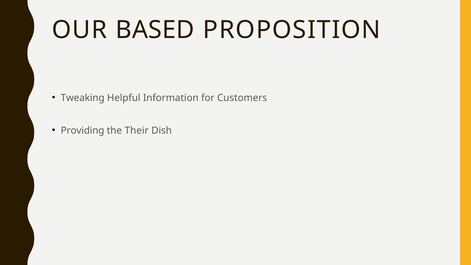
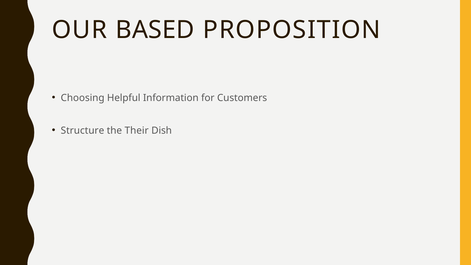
Tweaking: Tweaking -> Choosing (83, 98)
Providing: Providing -> Structure (82, 131)
